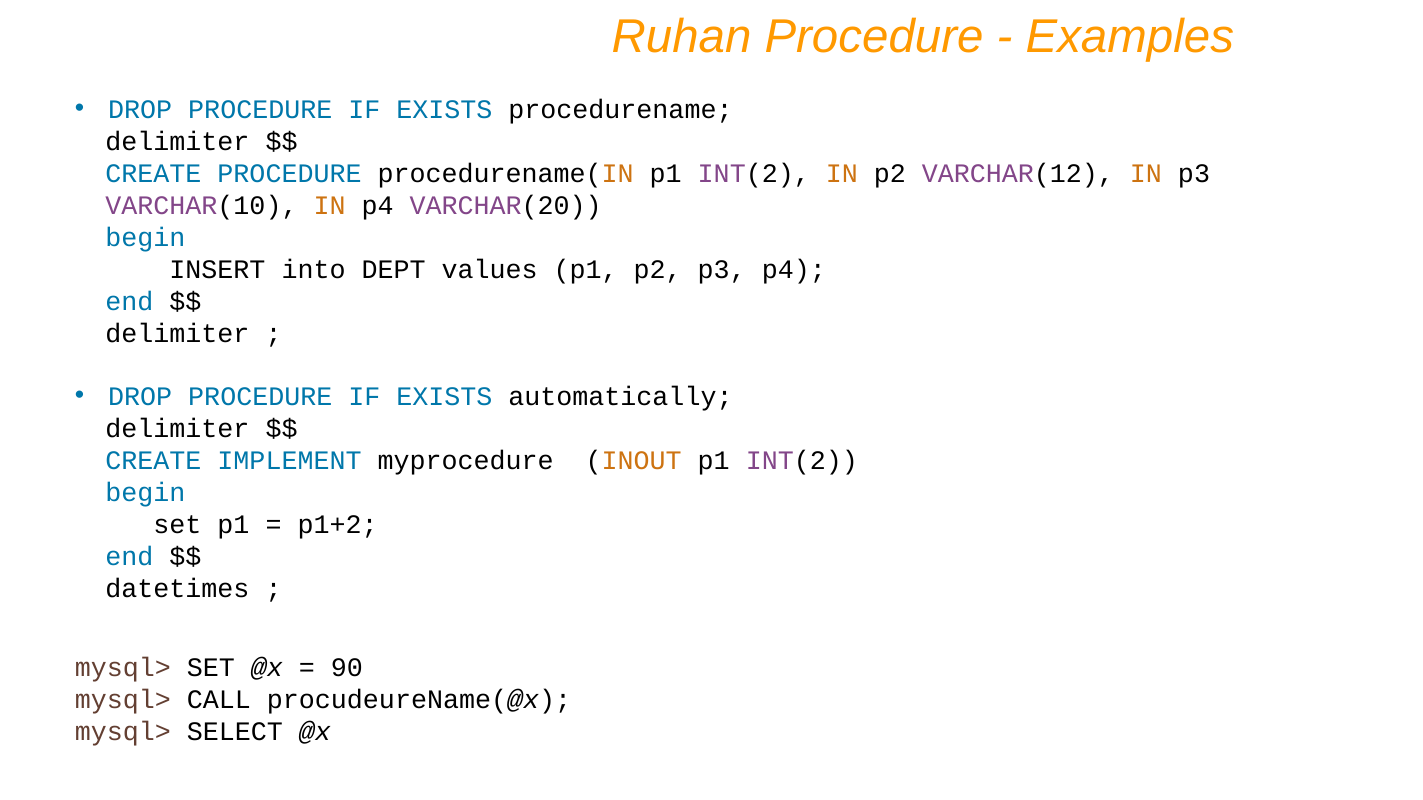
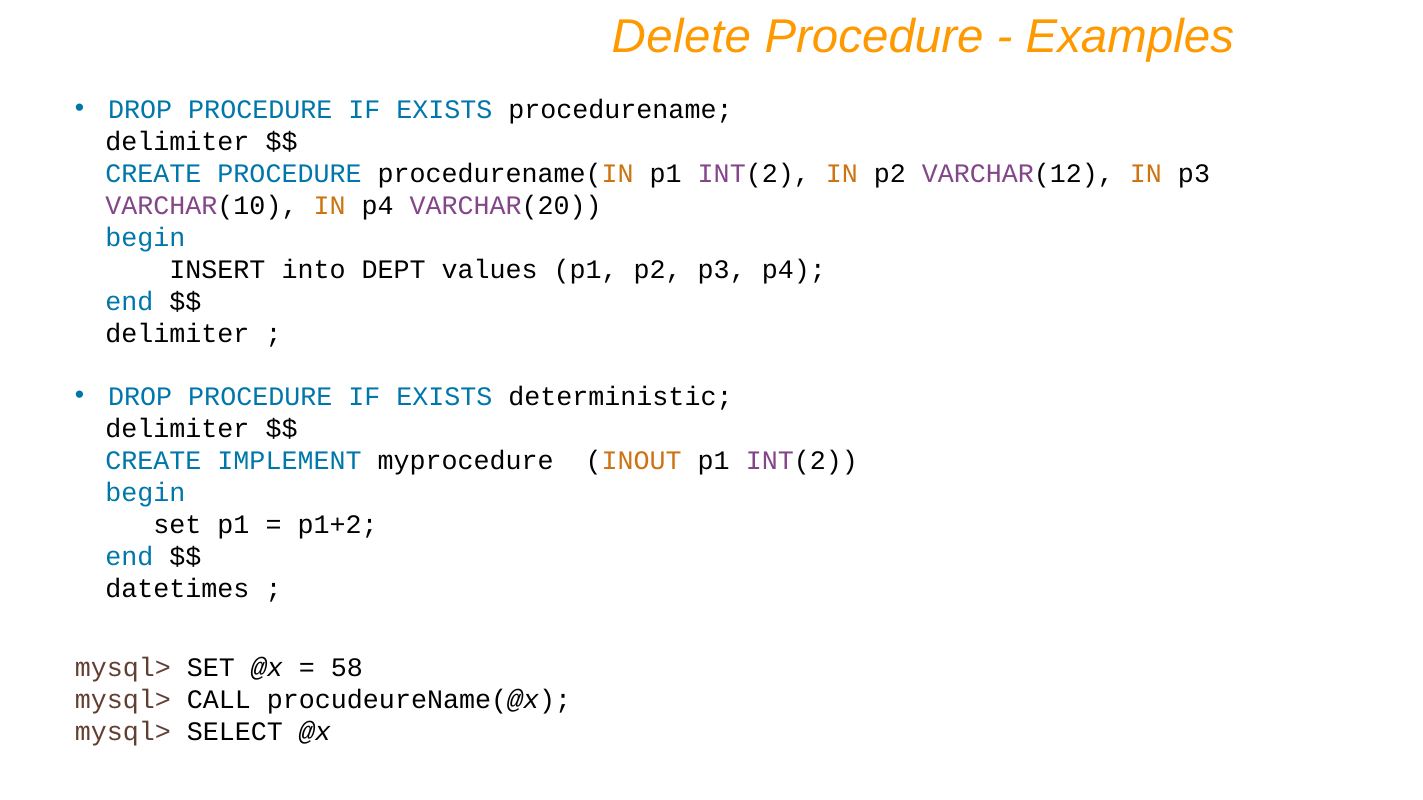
Ruhan: Ruhan -> Delete (681, 37)
automatically: automatically -> deterministic (620, 397)
90: 90 -> 58 (347, 669)
